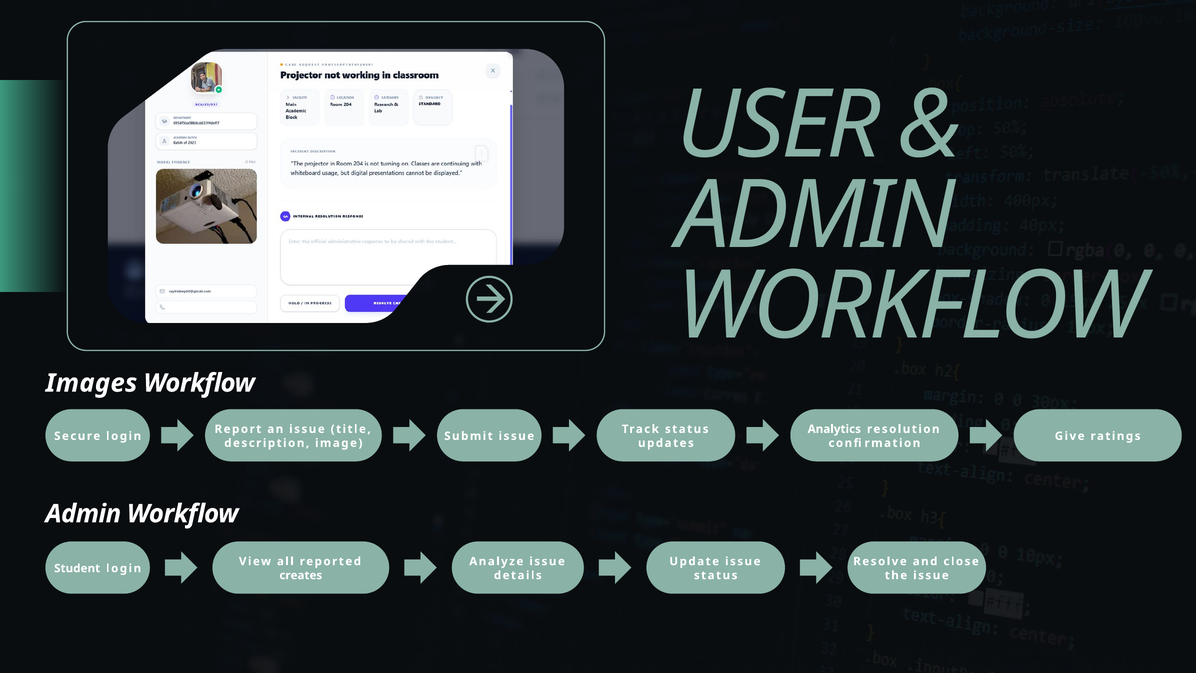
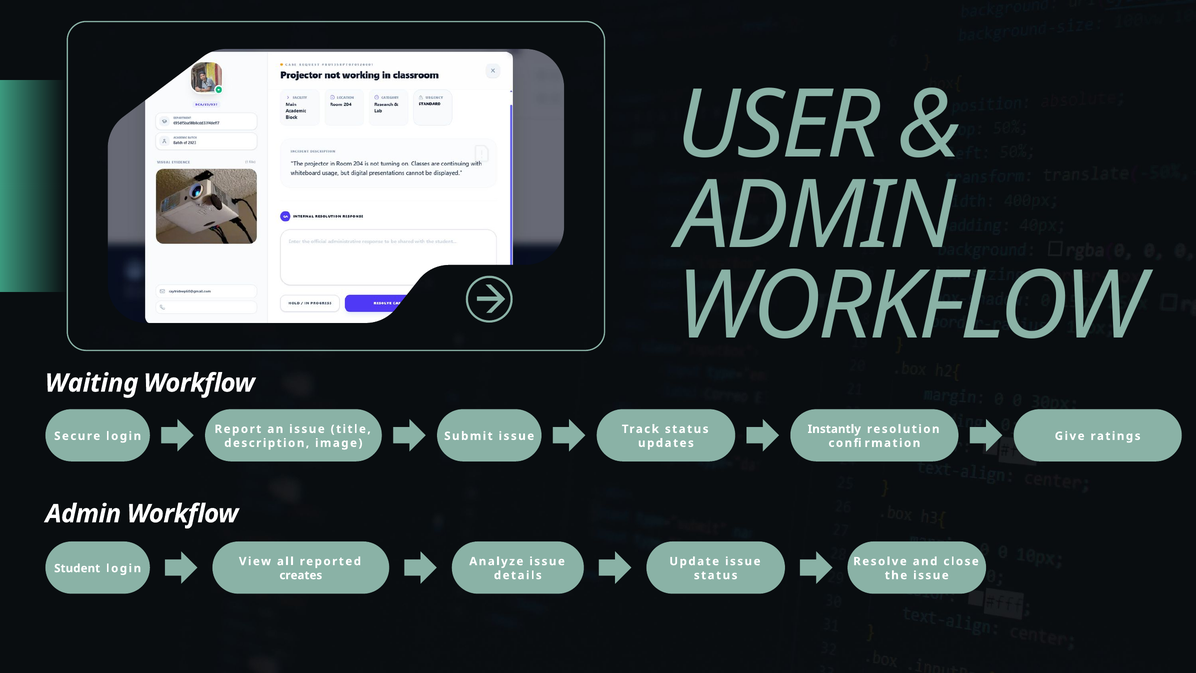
Images: Images -> Waiting (92, 383)
Analytics: Analytics -> Instantly (834, 429)
